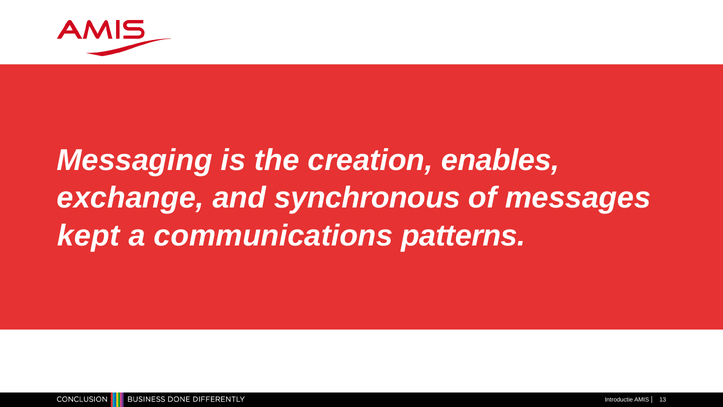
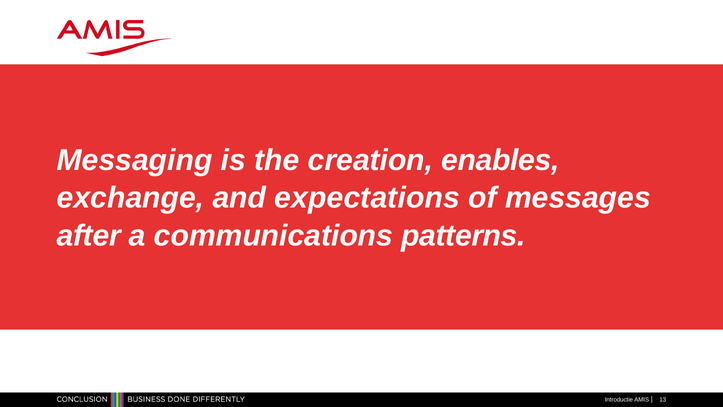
synchronous: synchronous -> expectations (367, 198)
kept: kept -> after (89, 236)
